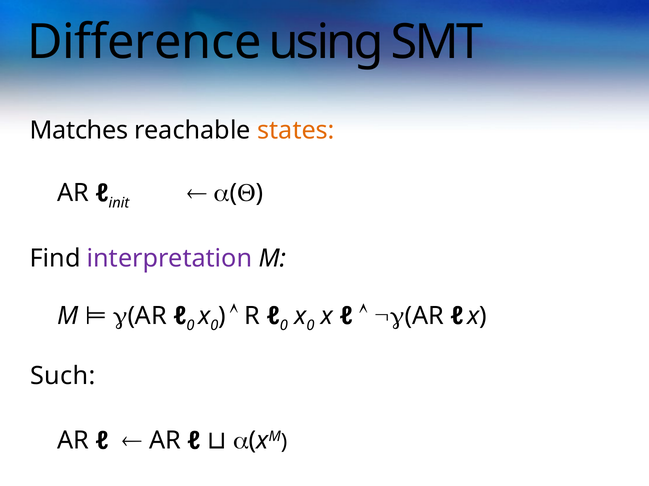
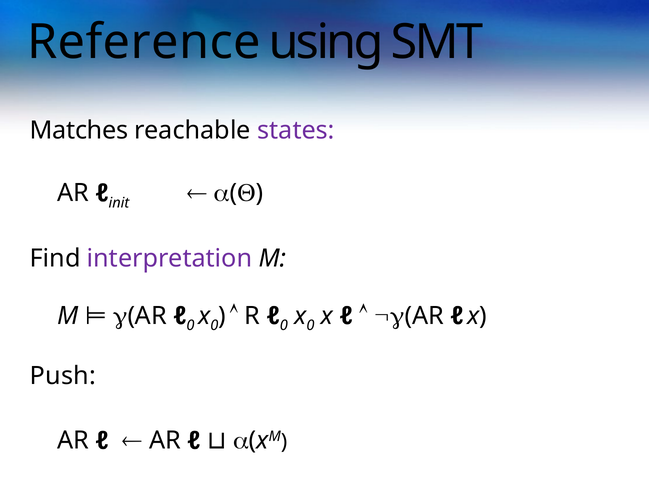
Difference: Difference -> Reference (144, 42)
states colour: orange -> purple (296, 131)
Such: Such -> Push (63, 377)
